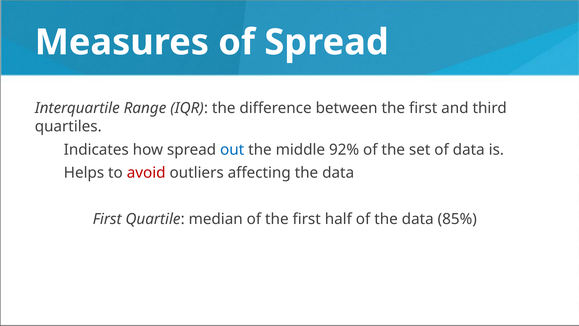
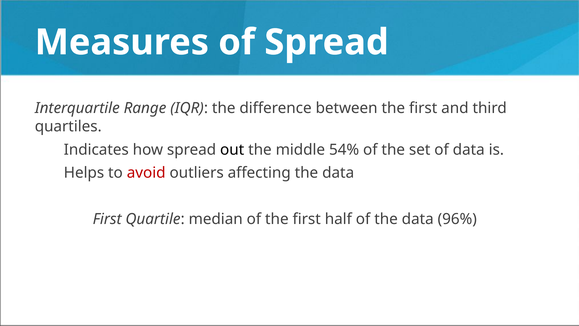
out colour: blue -> black (232, 149)
92%: 92% -> 54% (344, 149)
85%: 85% -> 96% (457, 219)
